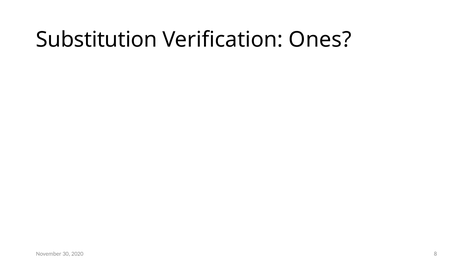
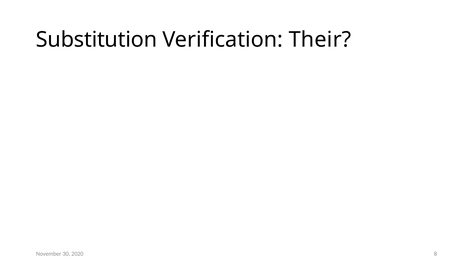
Ones: Ones -> Their (320, 40)
